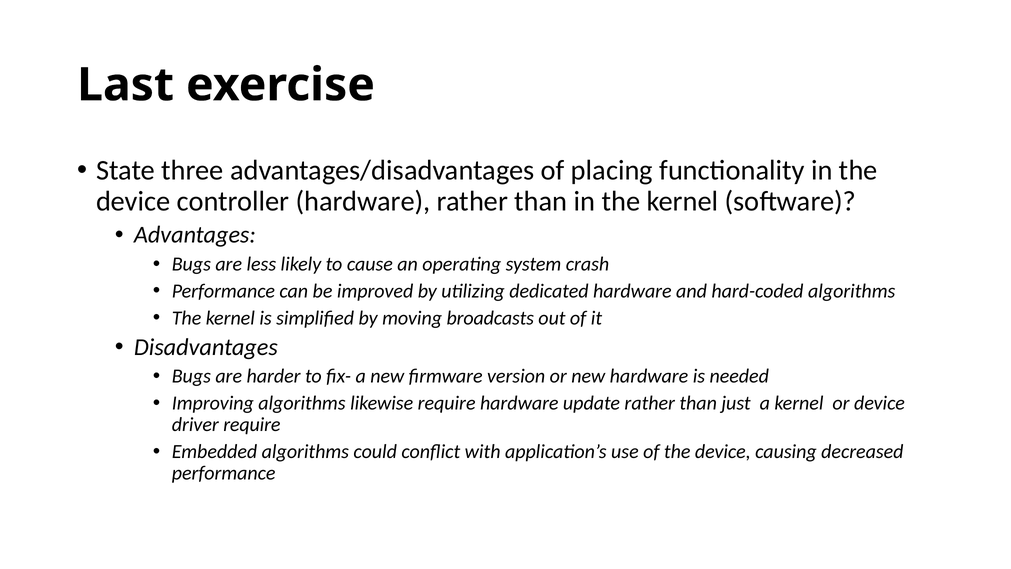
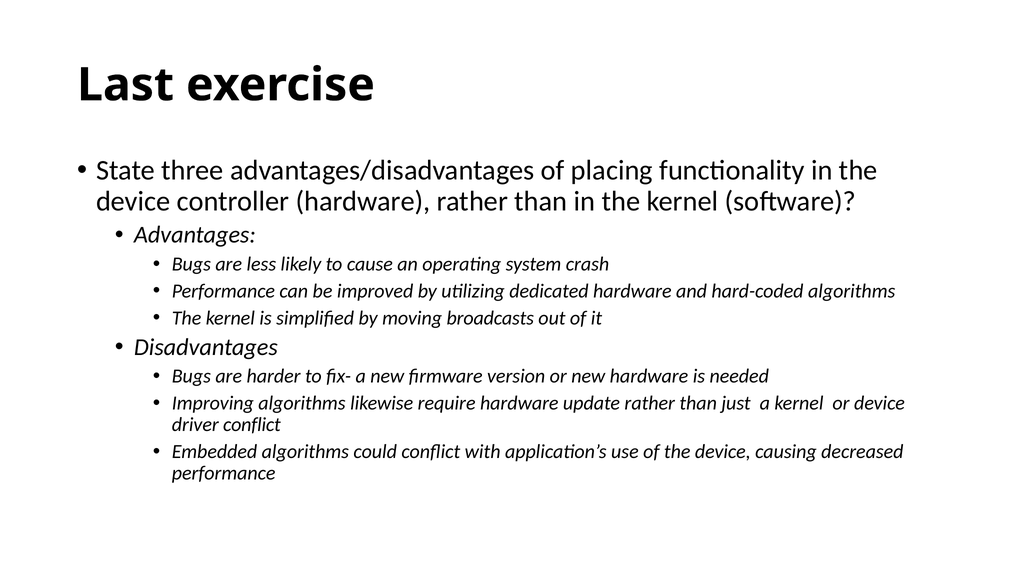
driver require: require -> conflict (252, 424)
